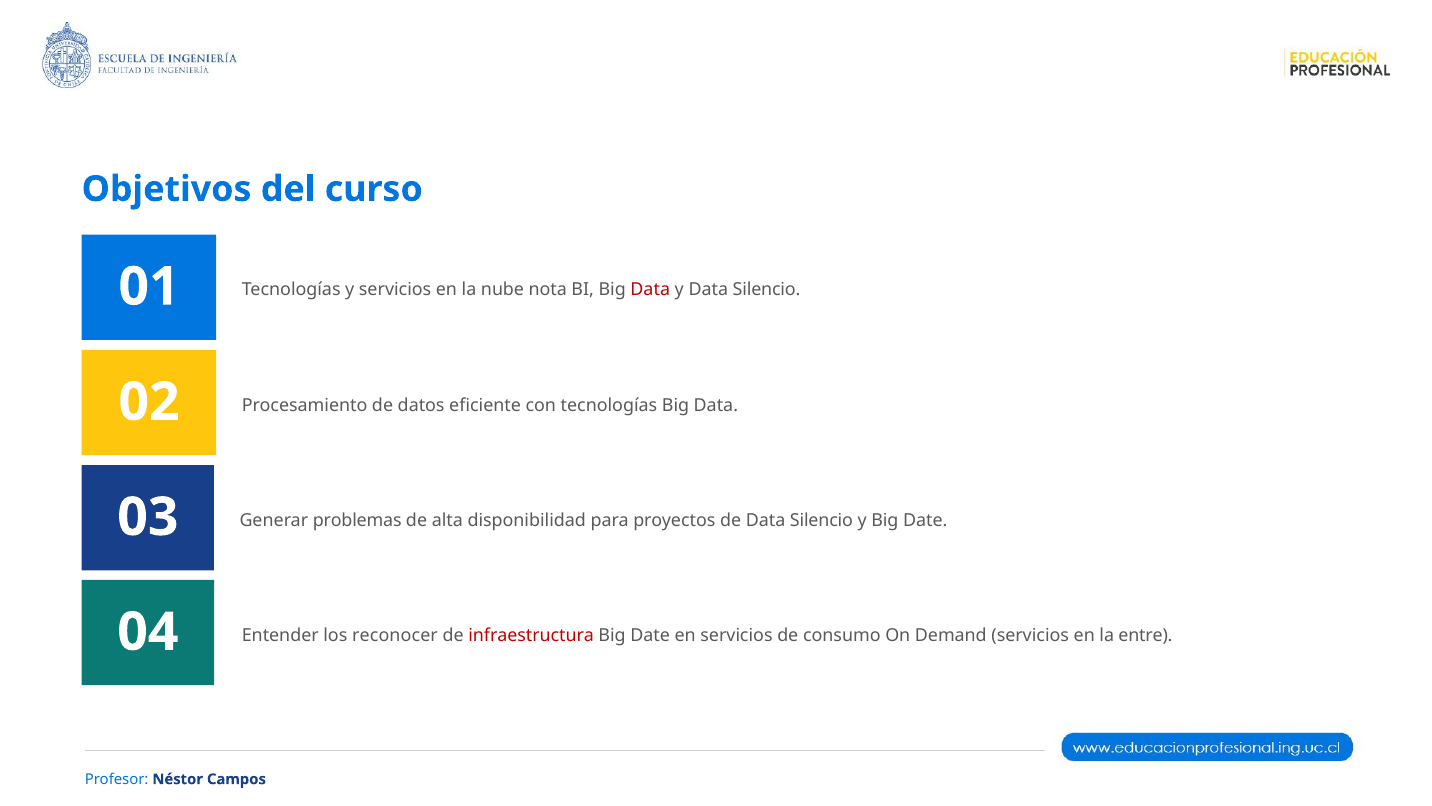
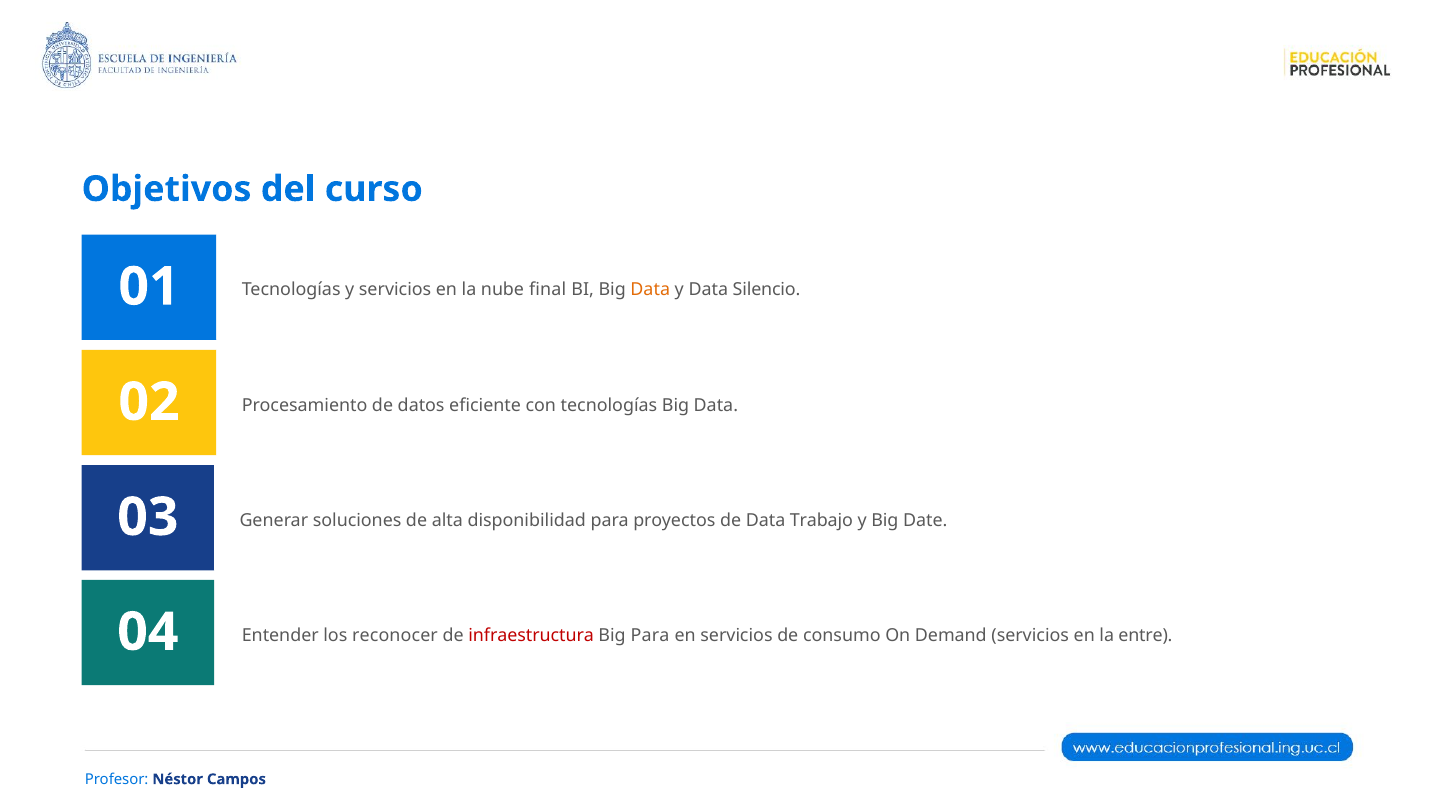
nota: nota -> final (548, 290)
Data colour: red -> orange (650, 290)
problemas: problemas -> soluciones (357, 520)
de Data Silencio: Silencio -> Trabajo (821, 520)
Date: Date -> Para (650, 635)
